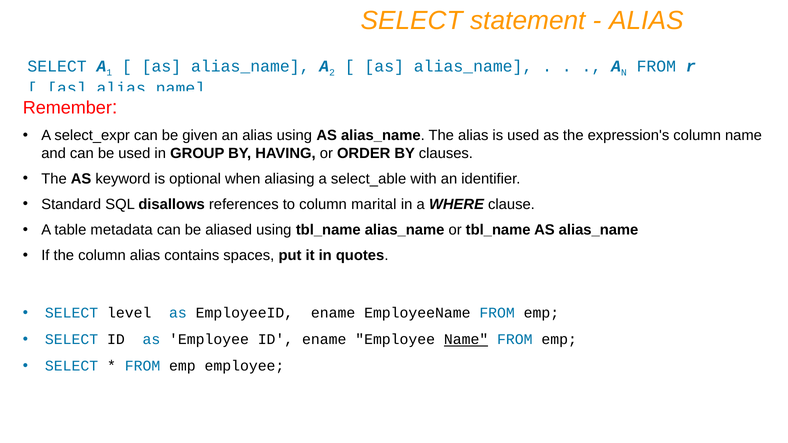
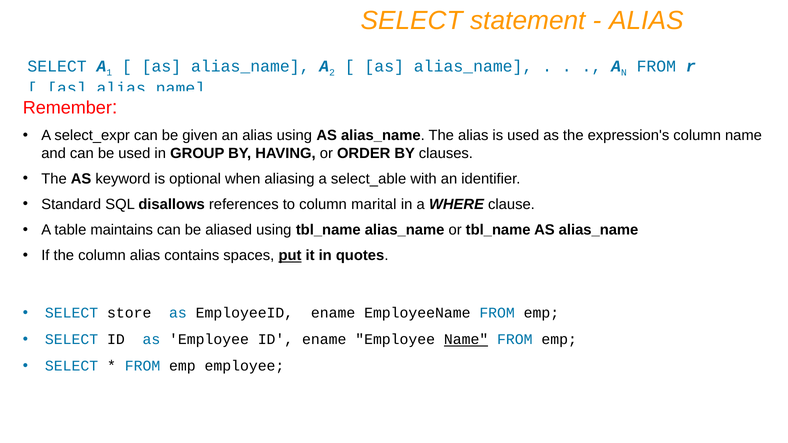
metadata: metadata -> maintains (122, 230)
put underline: none -> present (290, 256)
level: level -> store (129, 313)
